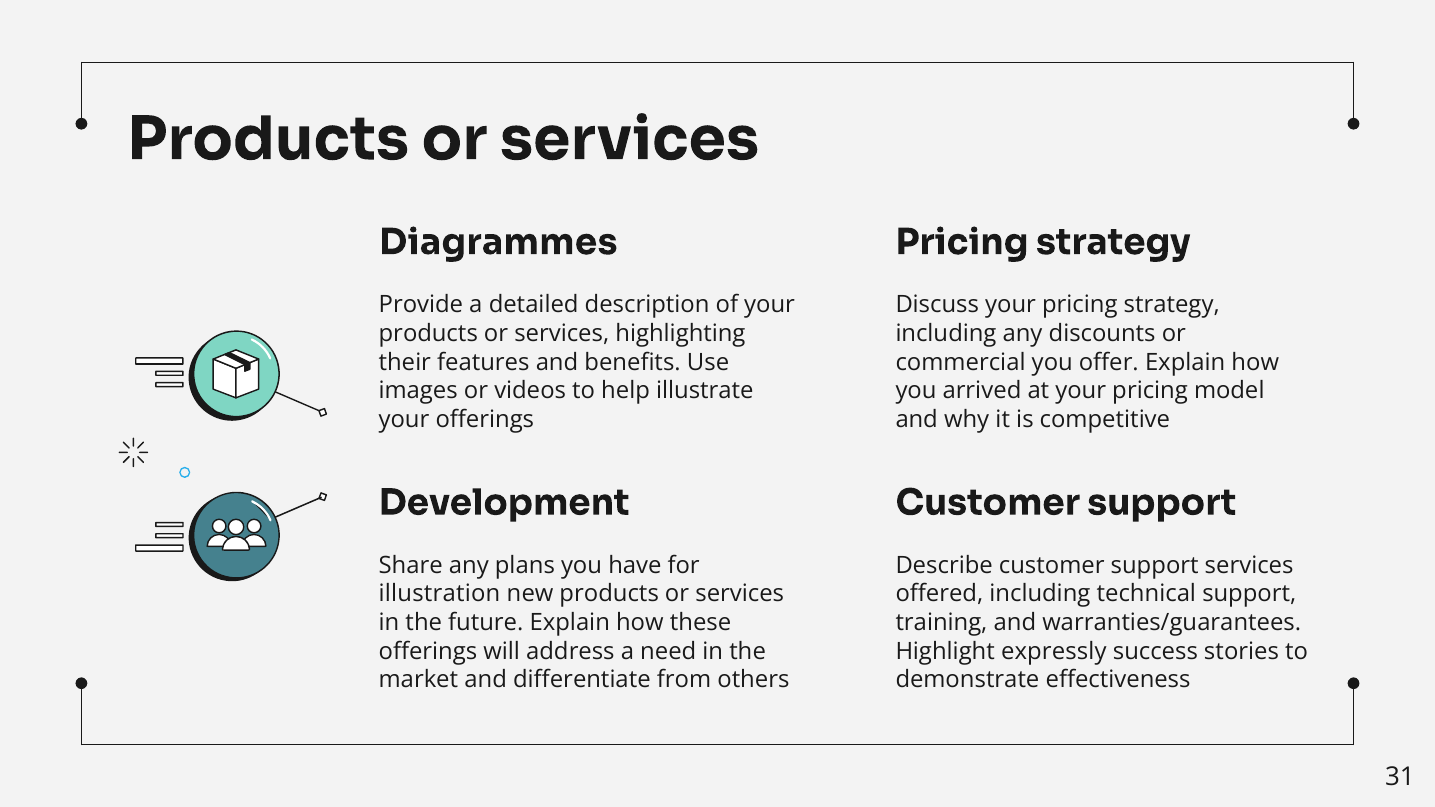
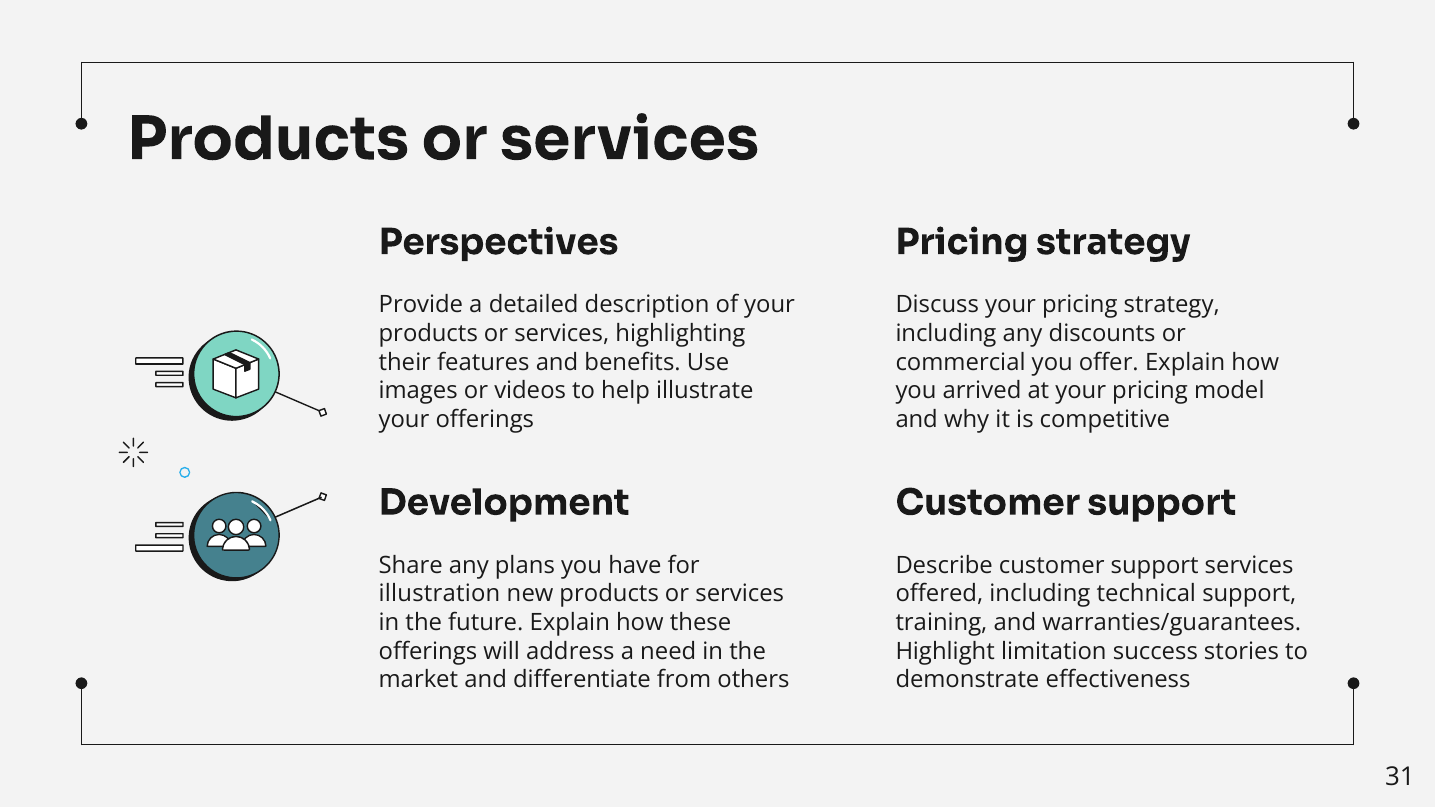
Diagrammes: Diagrammes -> Perspectives (499, 242)
expressly: expressly -> limitation (1054, 652)
